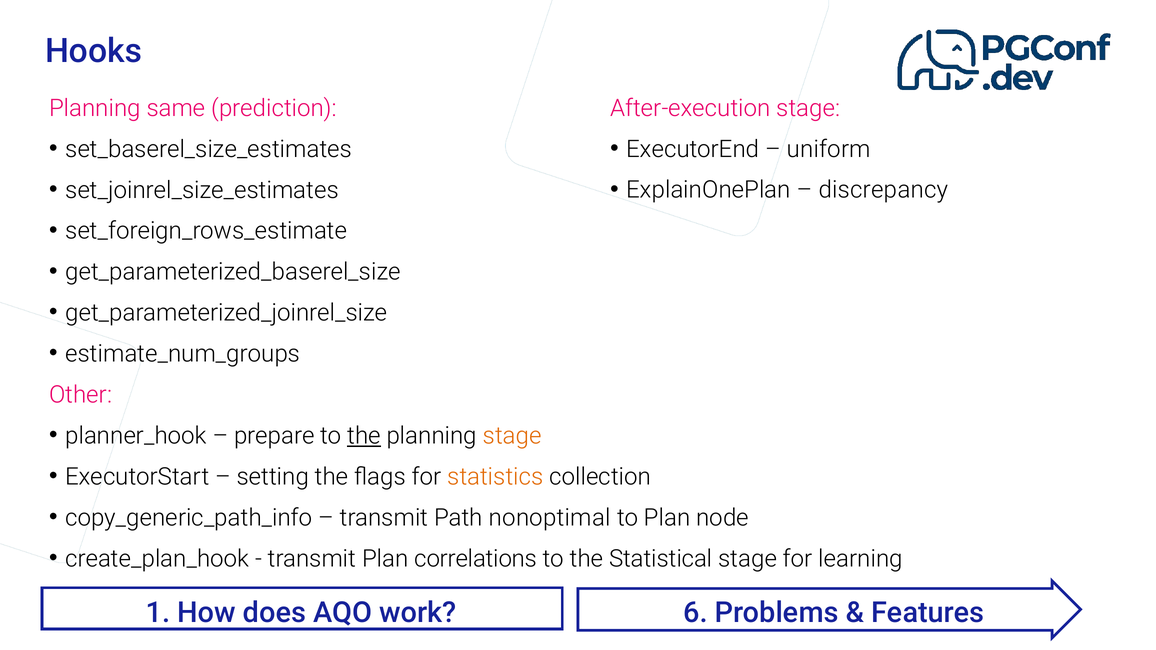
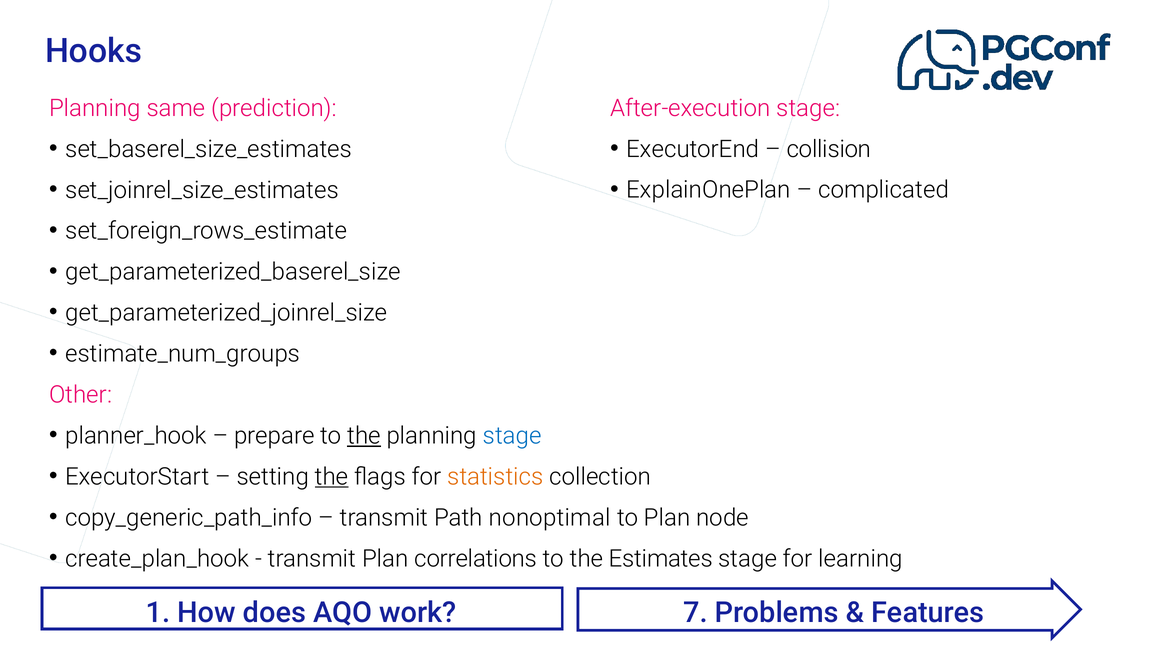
uniform: uniform -> collision (829, 149)
discrepancy: discrepancy -> complicated (884, 190)
stage colour: orange -> blue (512, 436)
the underline: none -> present (332, 477)
Statistical: Statistical -> Estimates (661, 559)
6: 6 -> 7 (695, 613)
